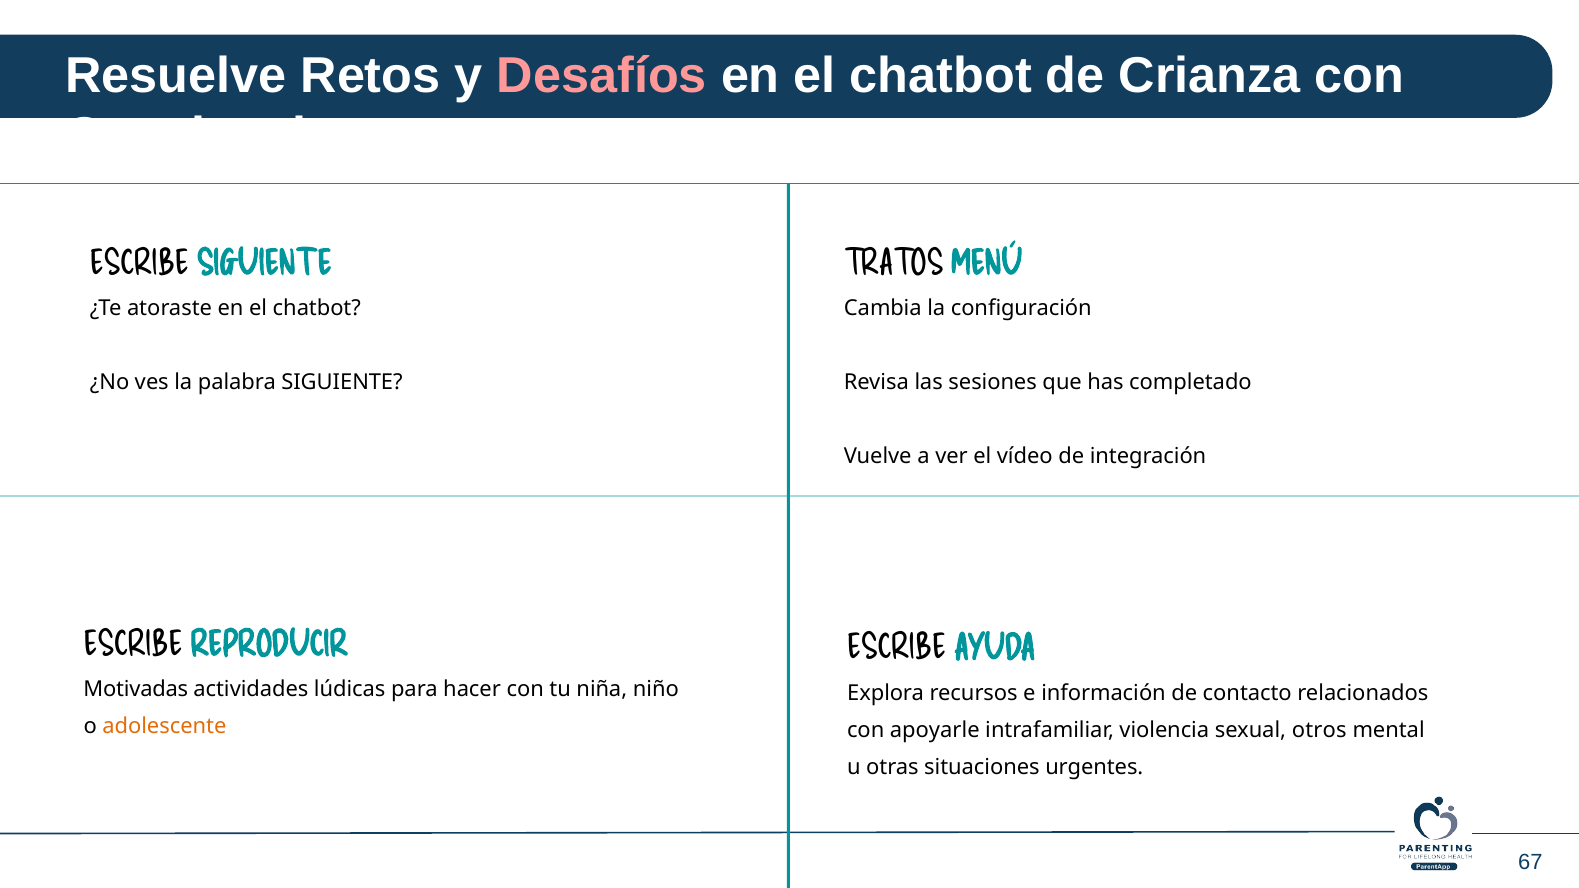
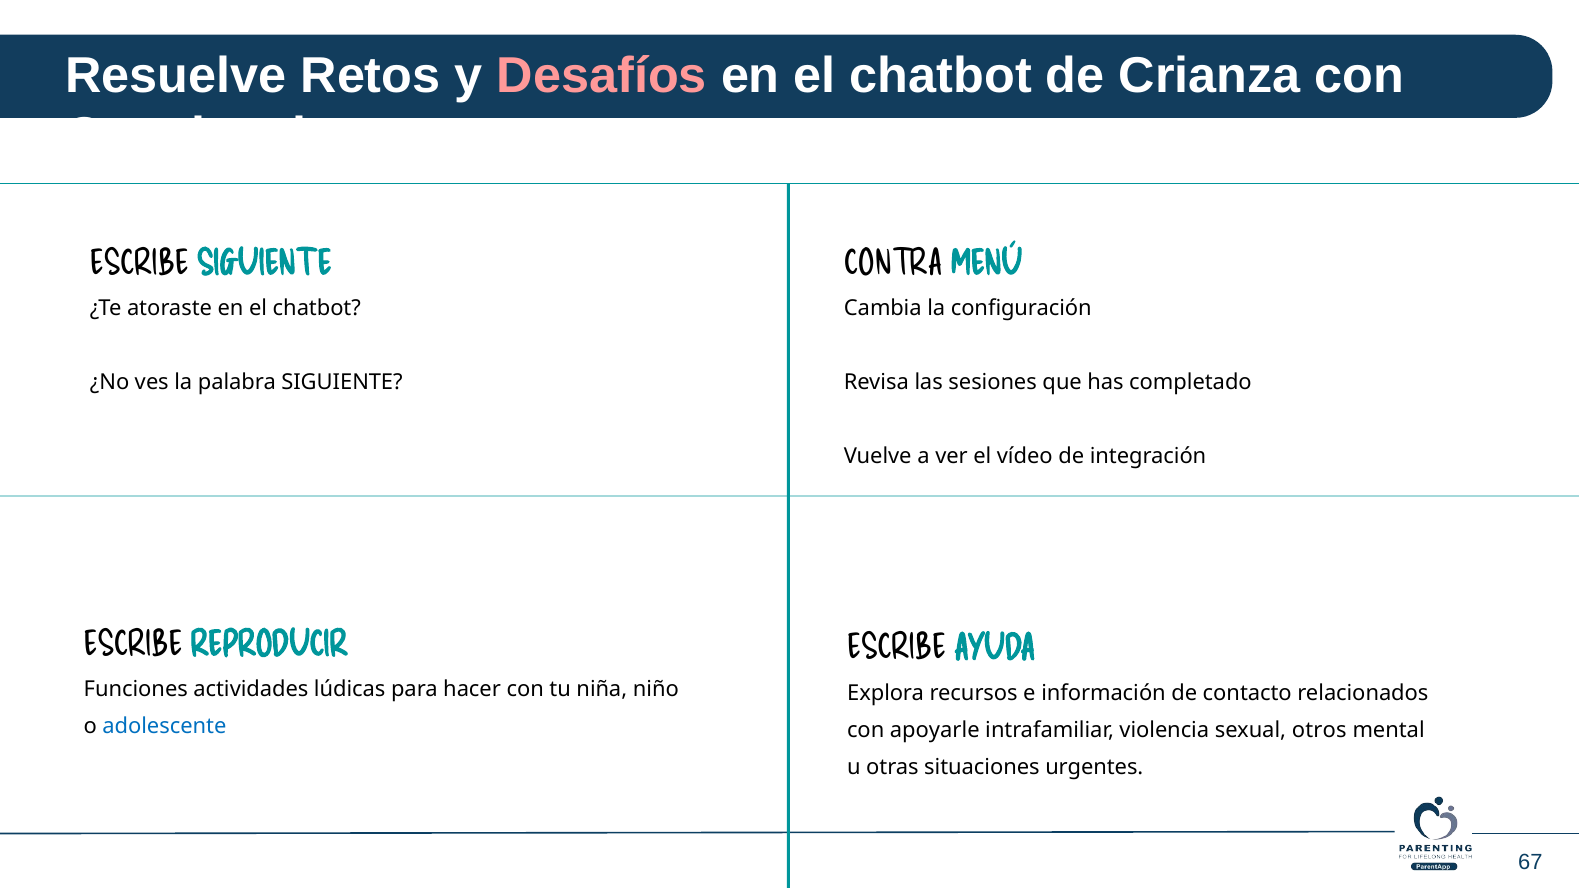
TRATOS: TRATOS -> CONTRA (893, 264)
Motivadas: Motivadas -> Funciones (136, 690)
adolescente colour: orange -> blue (164, 726)
